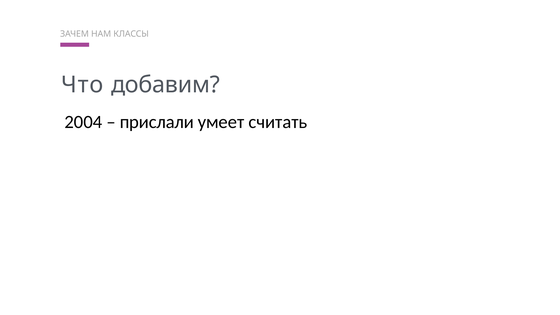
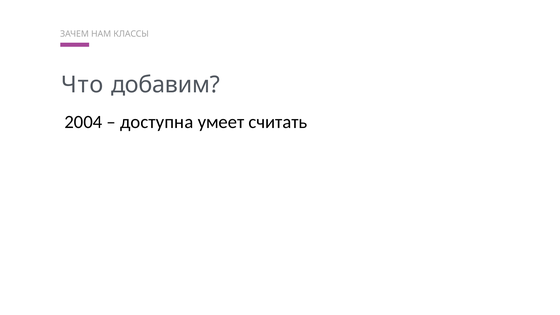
прислали: прислали -> доступна (157, 122)
